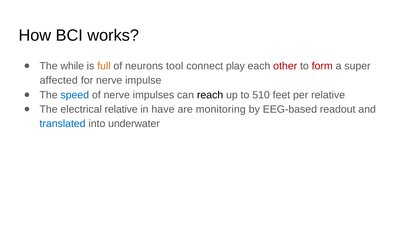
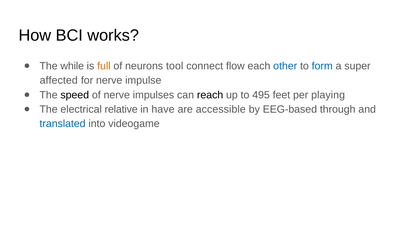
play: play -> flow (235, 66)
other colour: red -> blue (285, 66)
form colour: red -> blue (322, 66)
speed colour: blue -> black (75, 95)
510: 510 -> 495 (261, 95)
per relative: relative -> playing (328, 95)
monitoring: monitoring -> accessible (221, 110)
readout: readout -> through (338, 110)
underwater: underwater -> videogame (134, 124)
